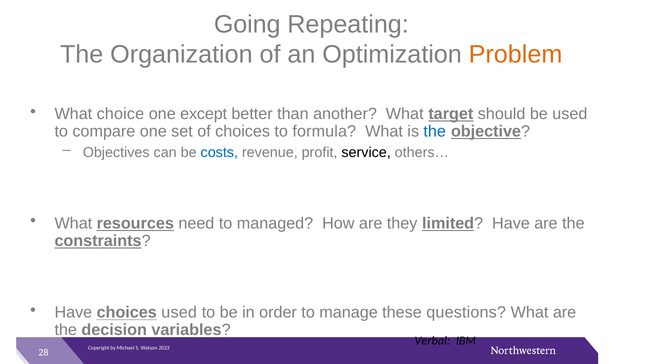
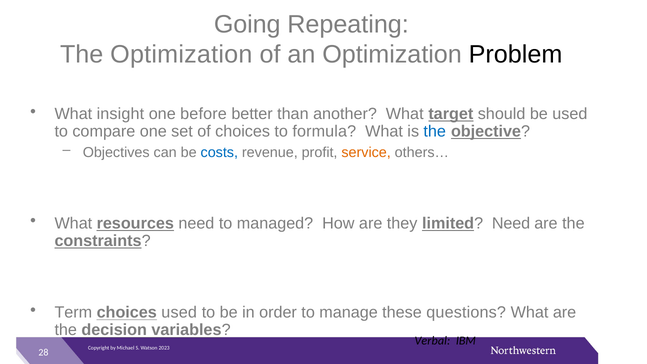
The Organization: Organization -> Optimization (181, 55)
Problem colour: orange -> black (516, 55)
choice: choice -> insight (120, 114)
except: except -> before (204, 114)
service colour: black -> orange (366, 152)
limited Have: Have -> Need (511, 223)
Have: Have -> Term (73, 313)
